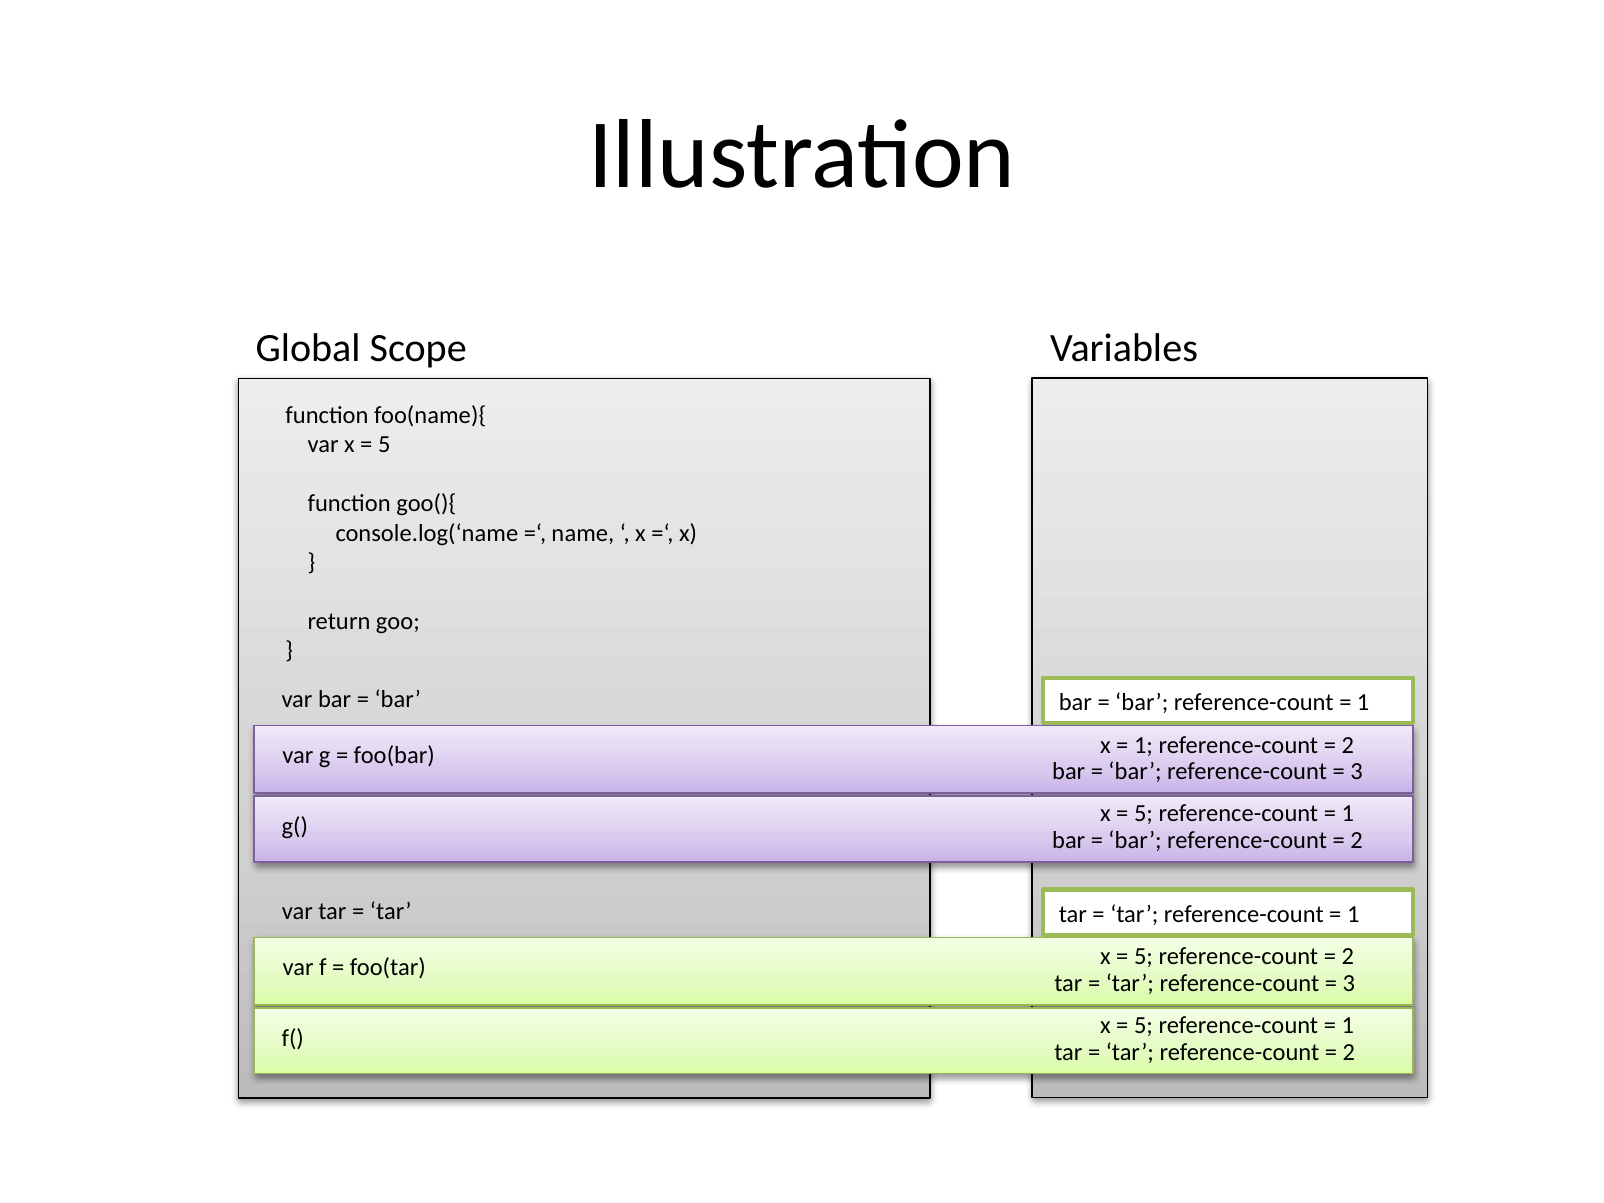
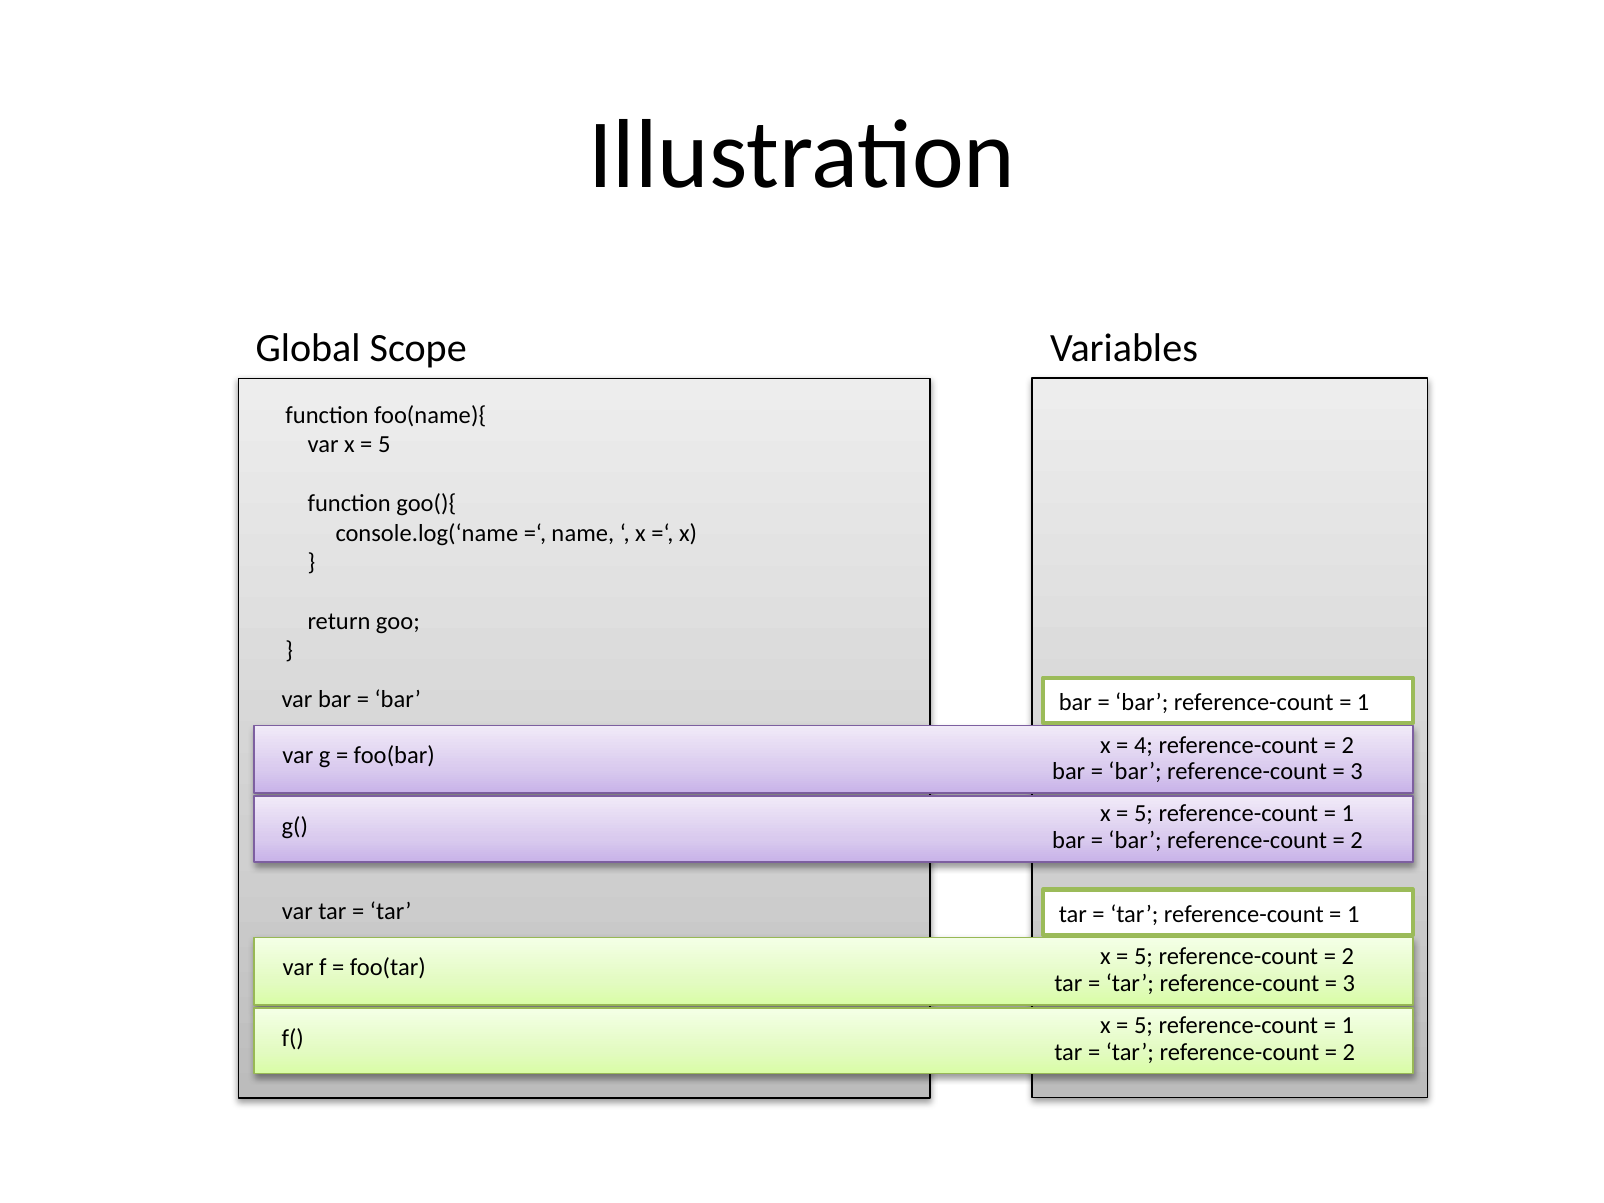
1: 1 -> 4 (1143, 745)
